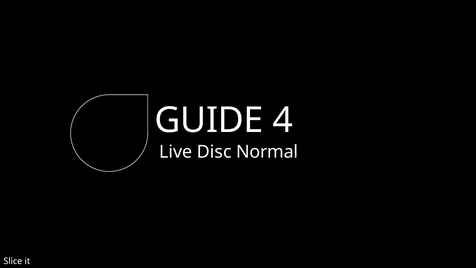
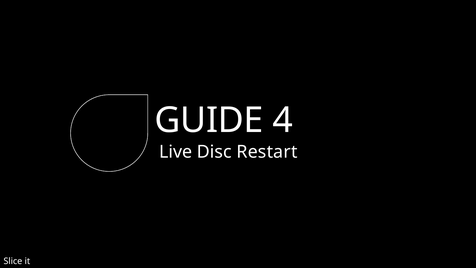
Normal: Normal -> Restart (267, 152)
